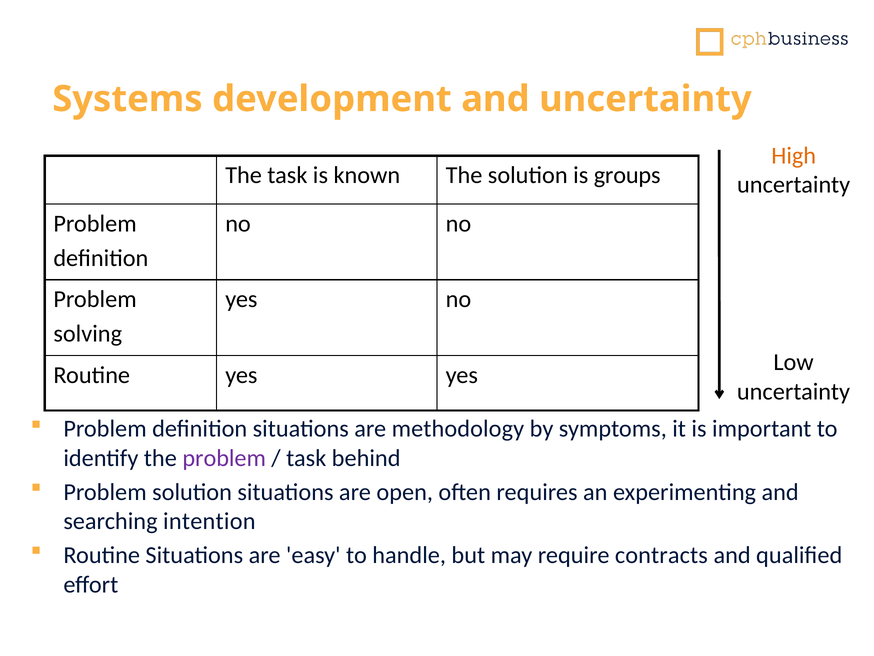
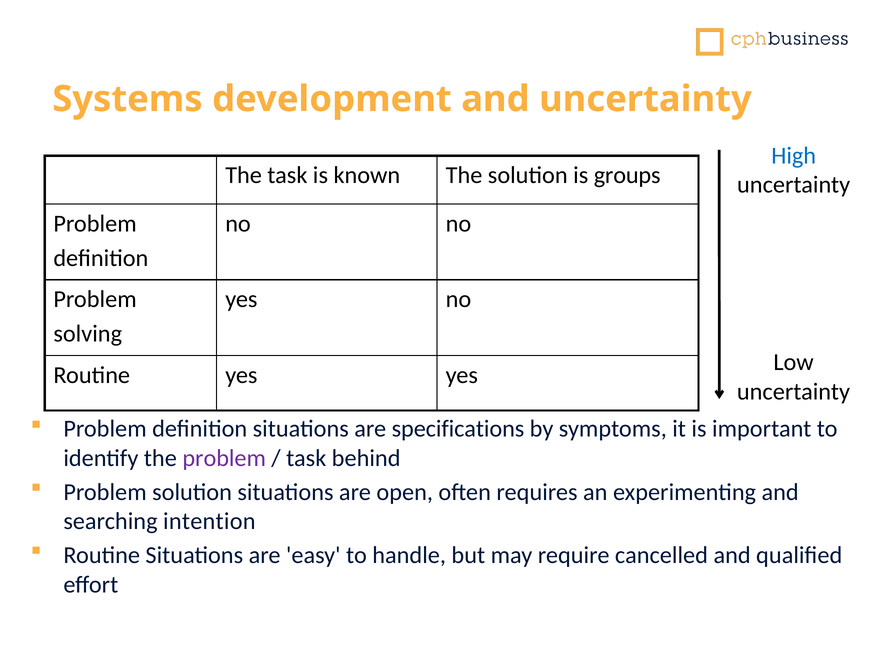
High colour: orange -> blue (794, 156)
methodology: methodology -> specifications (458, 429)
contracts: contracts -> cancelled (661, 555)
